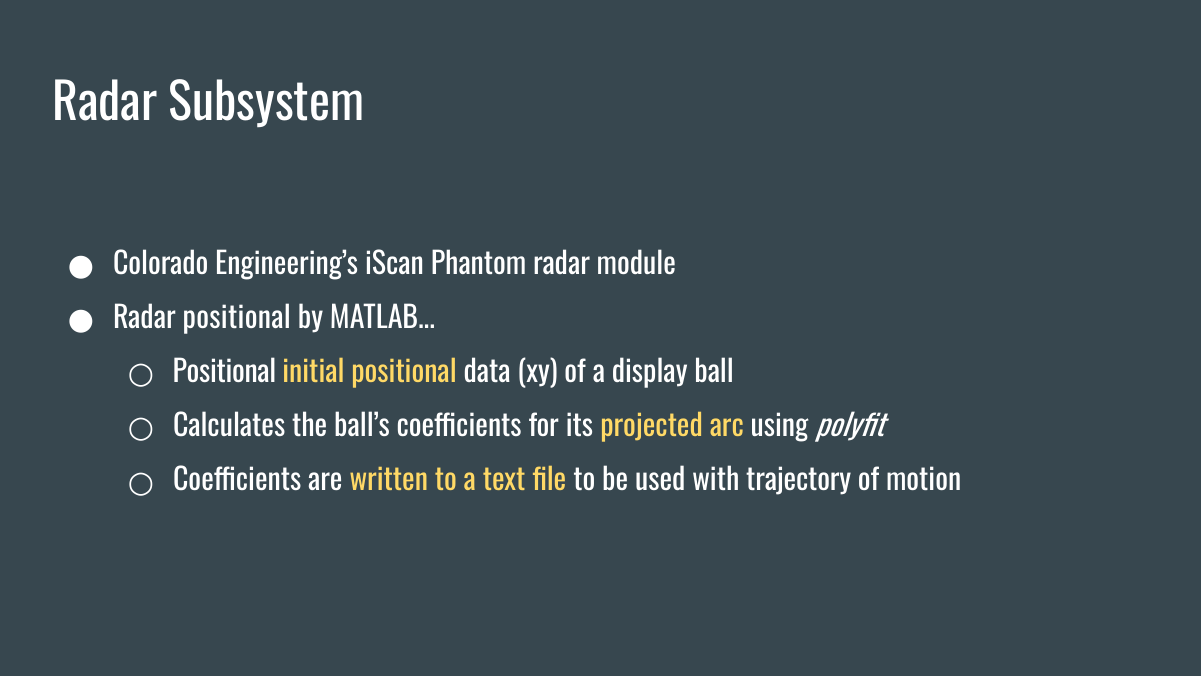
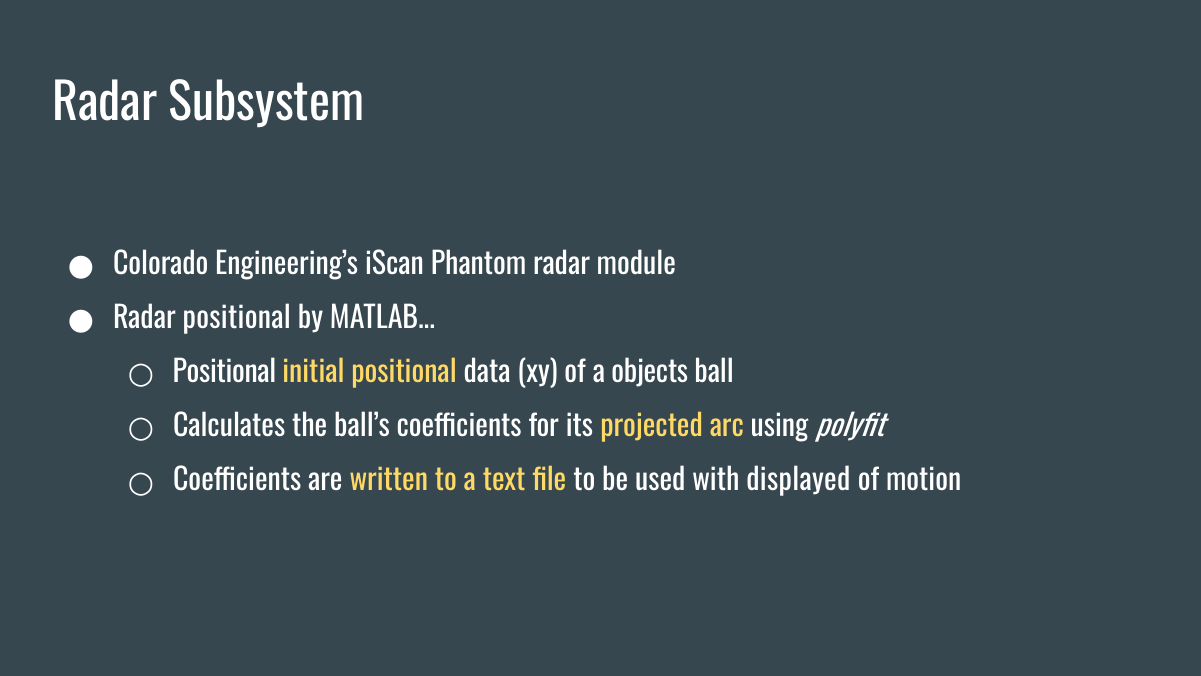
display: display -> objects (650, 372)
trajectory: trajectory -> displayed (798, 480)
